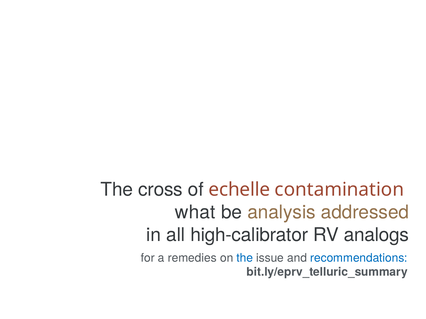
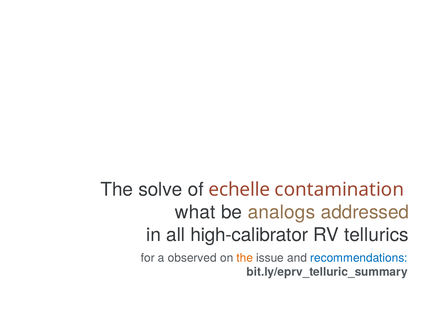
cross: cross -> solve (160, 190)
analysis: analysis -> analogs (281, 213)
analogs: analogs -> tellurics (376, 235)
remedies: remedies -> observed (192, 258)
the colour: blue -> orange (245, 258)
